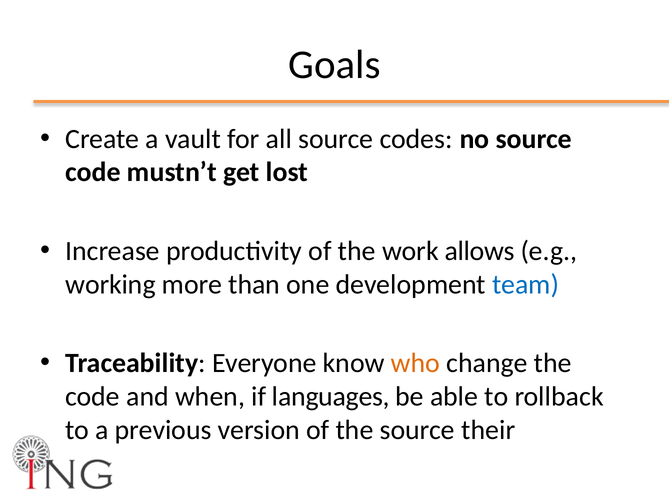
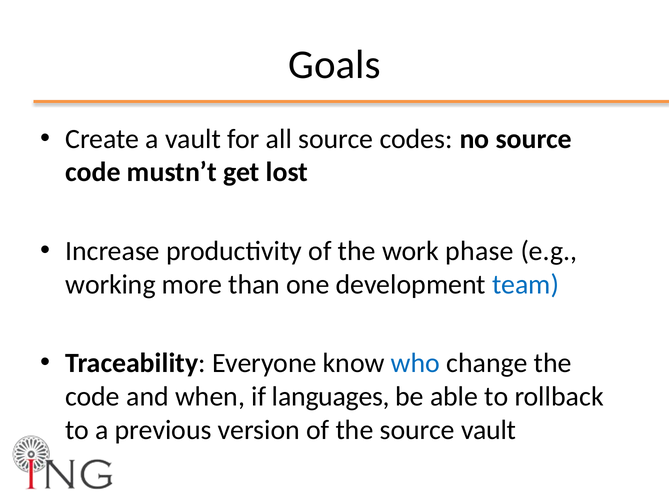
allows: allows -> phase (479, 251)
who colour: orange -> blue (416, 364)
source their: their -> vault (489, 431)
